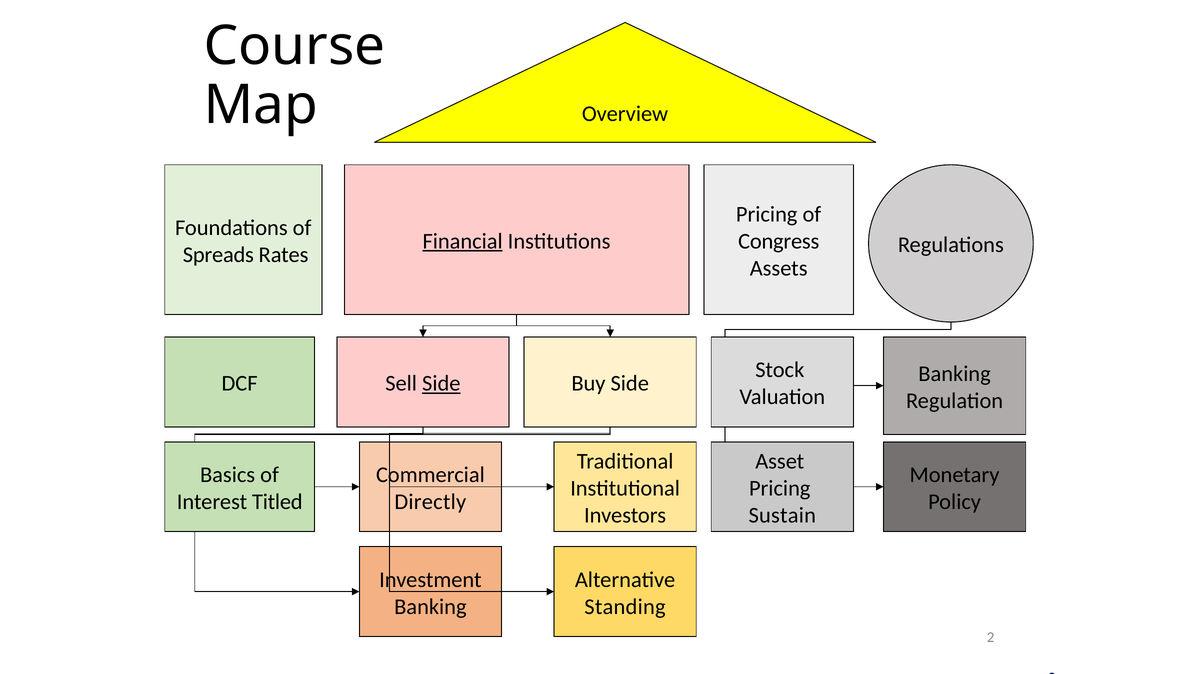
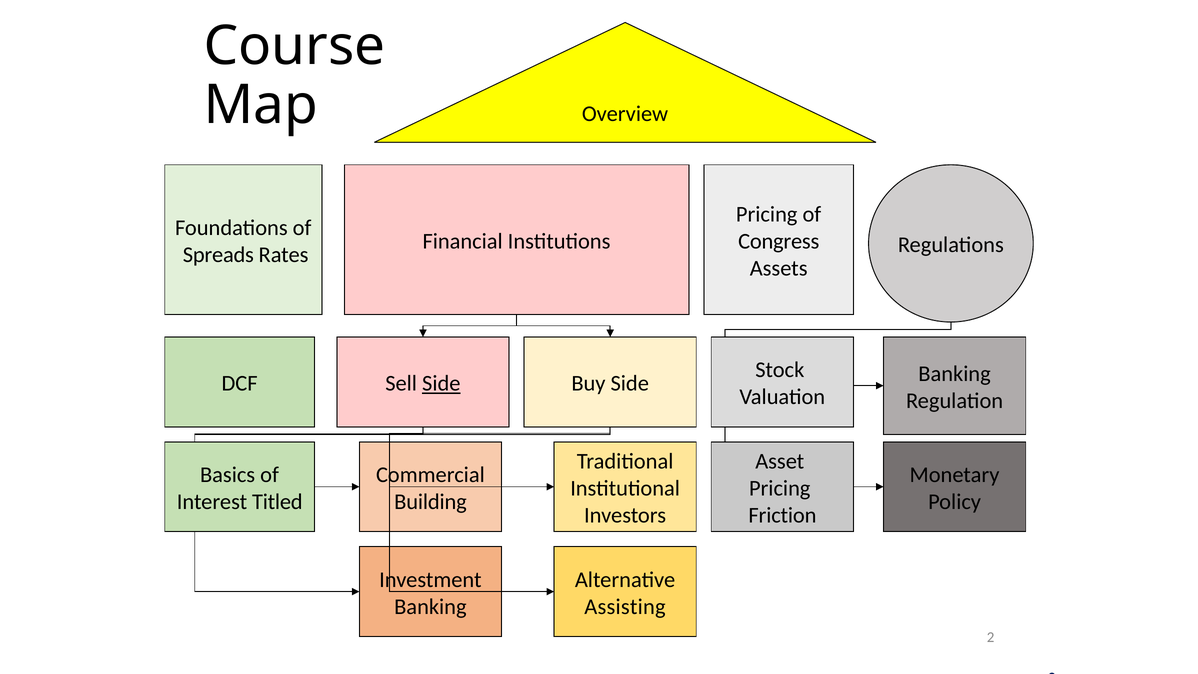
Financial underline: present -> none (463, 241)
Directly: Directly -> Building (430, 502)
Sustain: Sustain -> Friction (782, 515)
Standing: Standing -> Assisting (625, 607)
